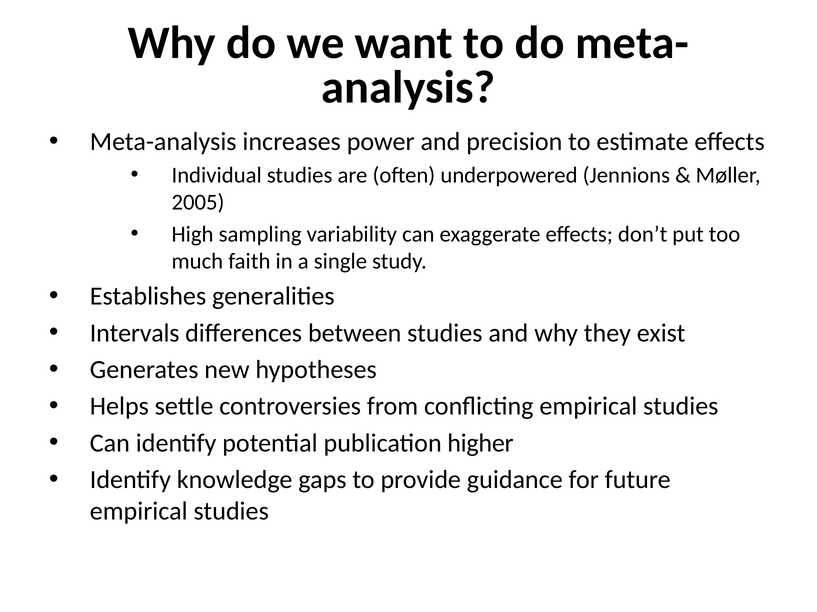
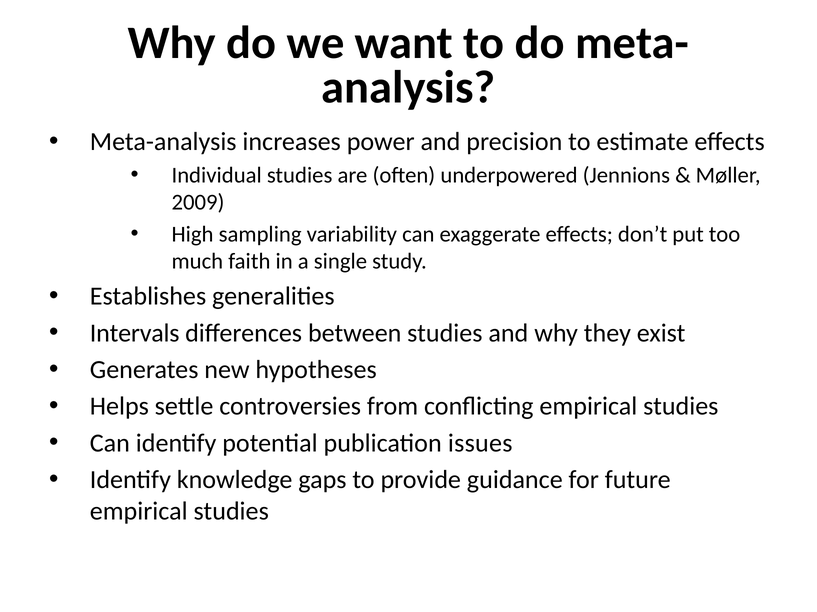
2005: 2005 -> 2009 (198, 203)
higher: higher -> issues (480, 444)
